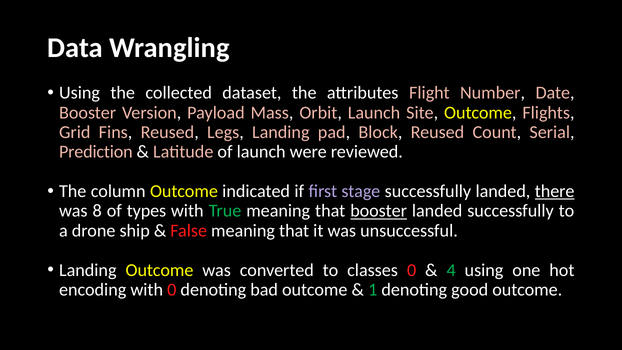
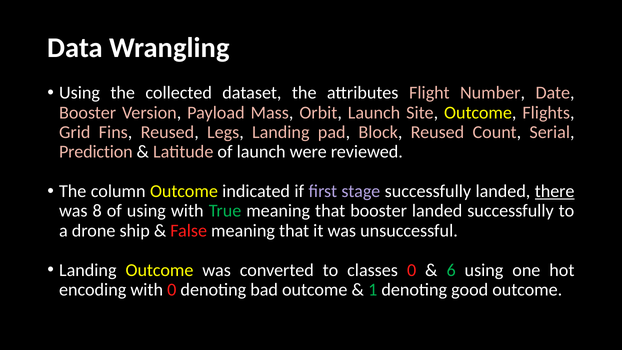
of types: types -> using (146, 211)
booster underline: present -> none (379, 211)
4: 4 -> 6 (451, 270)
